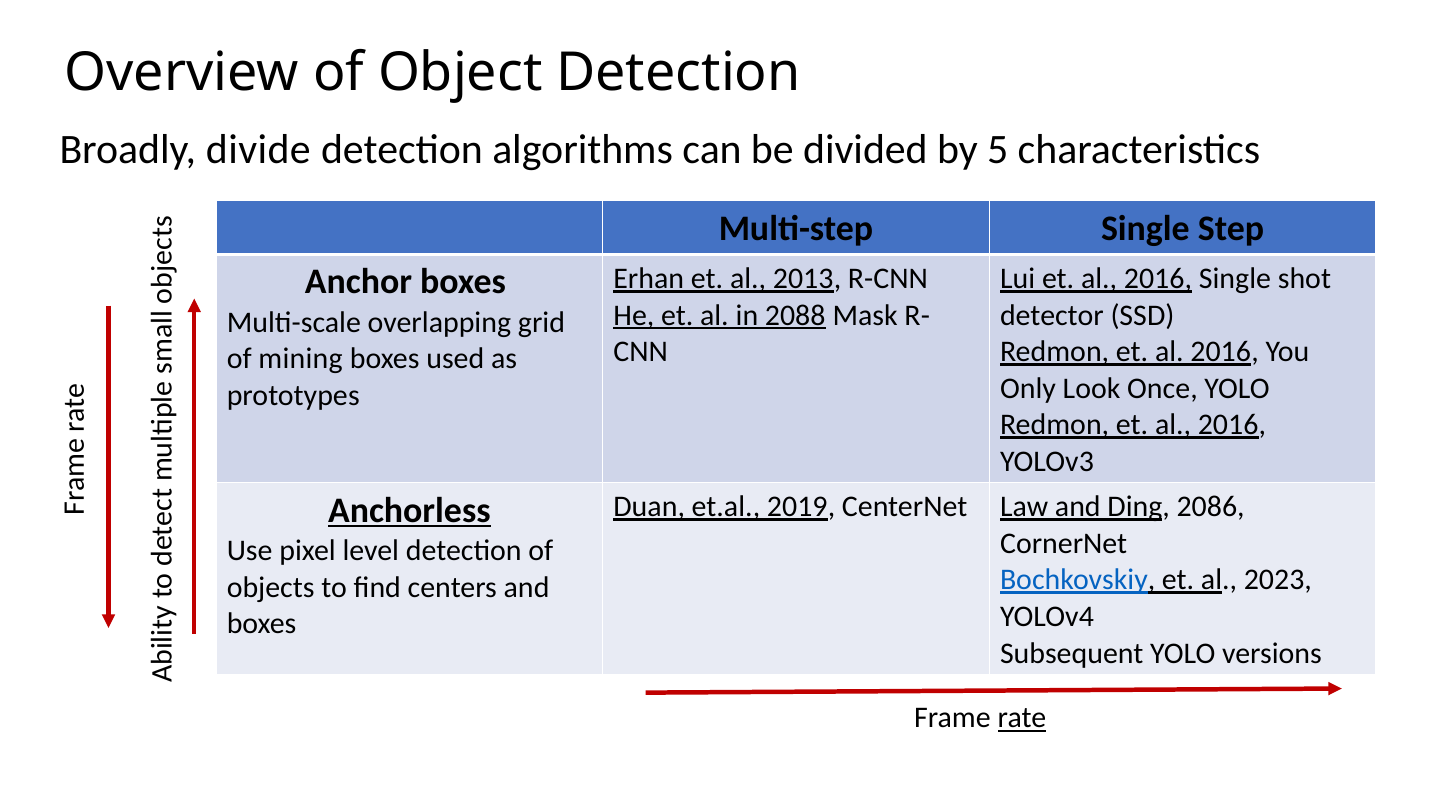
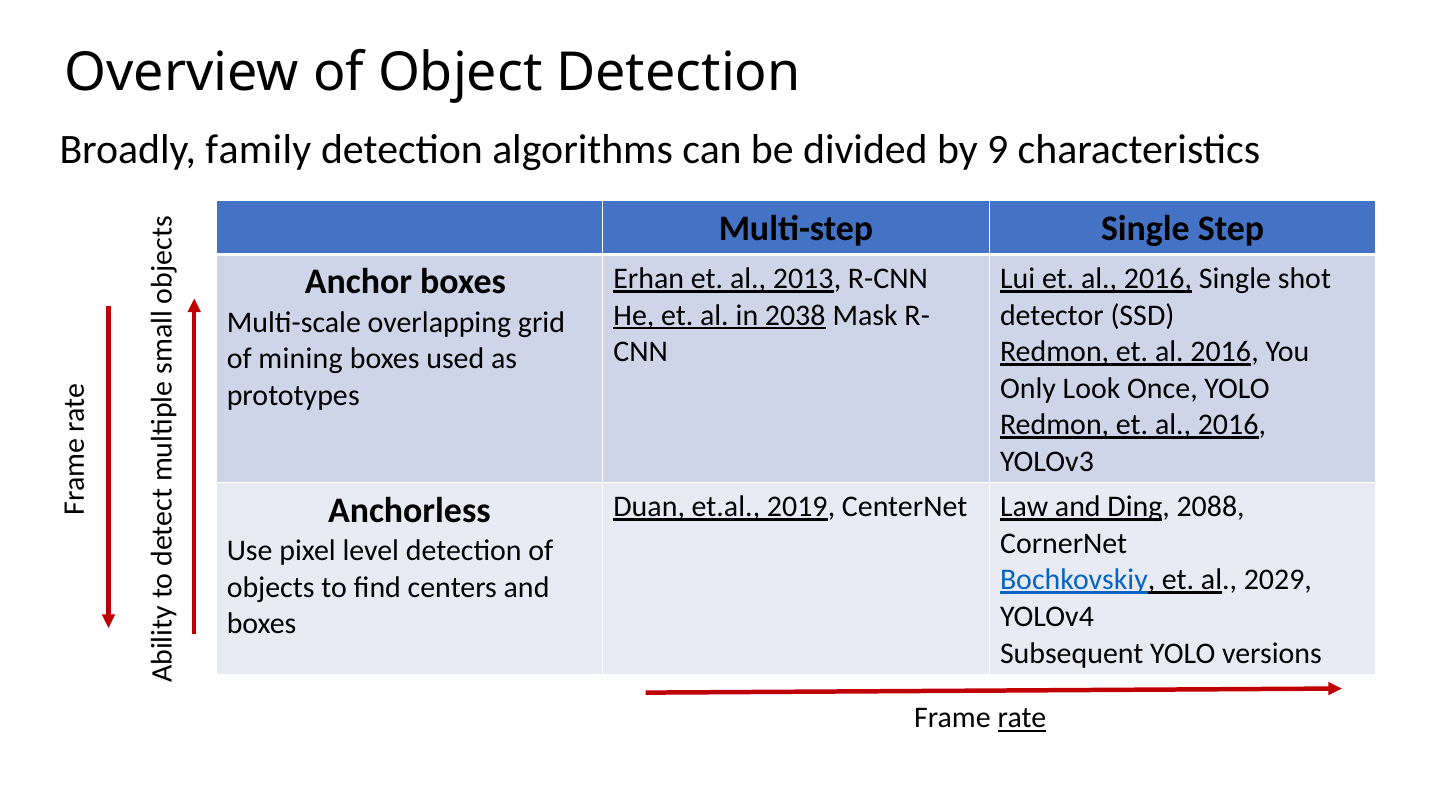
divide: divide -> family (258, 150)
5: 5 -> 9 (998, 150)
2088: 2088 -> 2038 (795, 315)
2086: 2086 -> 2088 (1211, 507)
Anchorless underline: present -> none (409, 510)
2023: 2023 -> 2029 (1278, 580)
